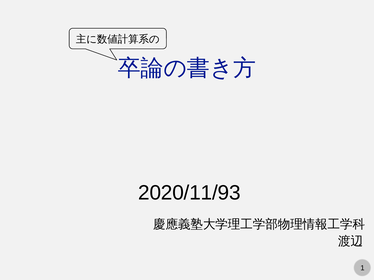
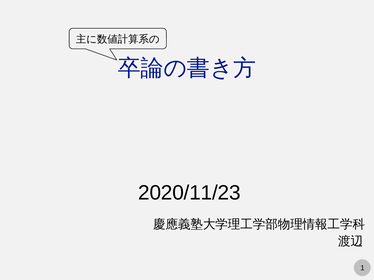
2020/11/93: 2020/11/93 -> 2020/11/23 (189, 193)
